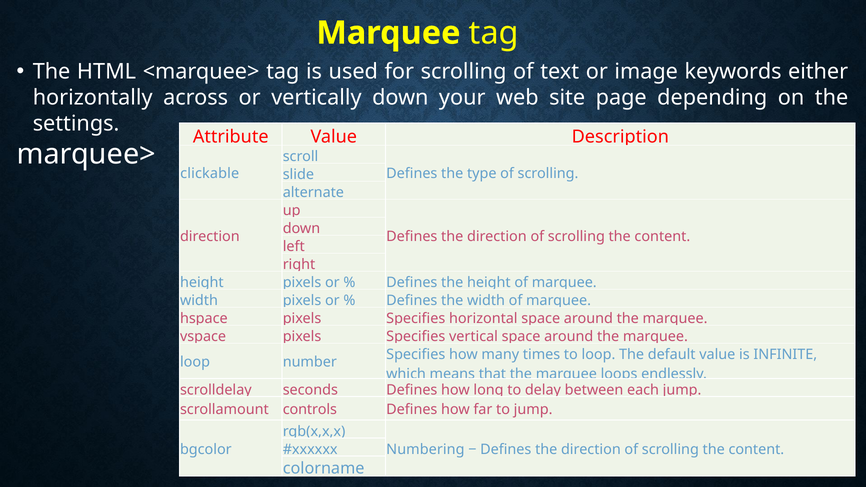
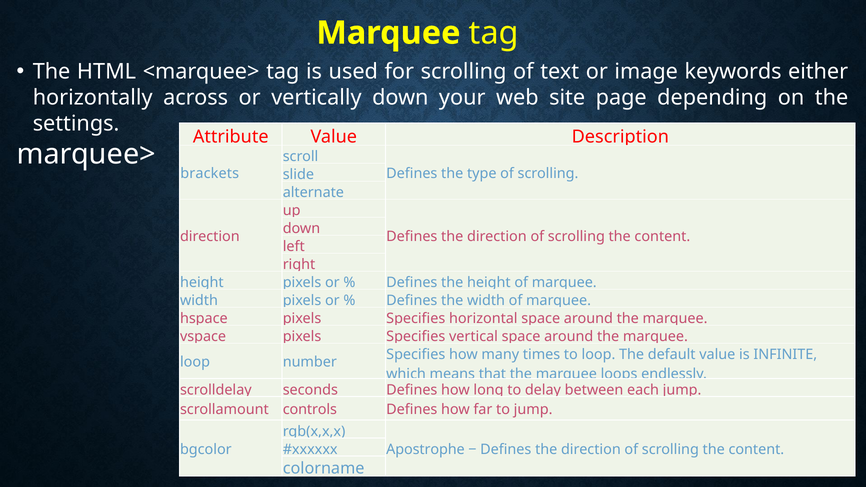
clickable: clickable -> brackets (210, 173)
Numbering: Numbering -> Apostrophe (425, 449)
